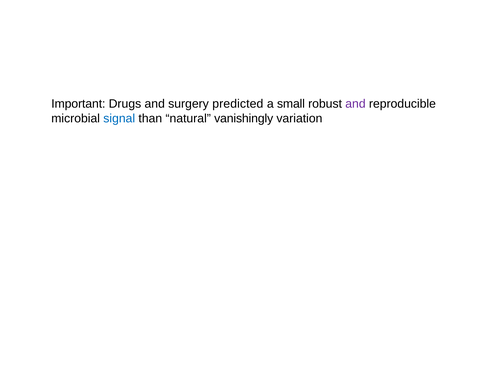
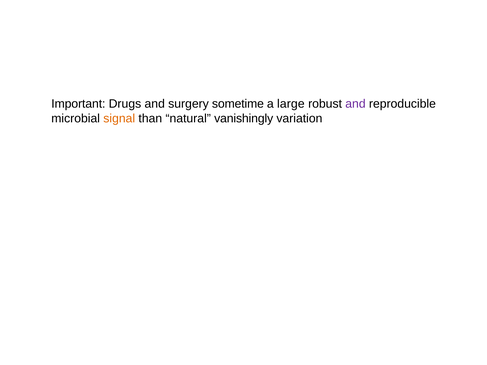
predicted: predicted -> sometime (238, 104)
small: small -> large (291, 104)
signal colour: blue -> orange (119, 118)
